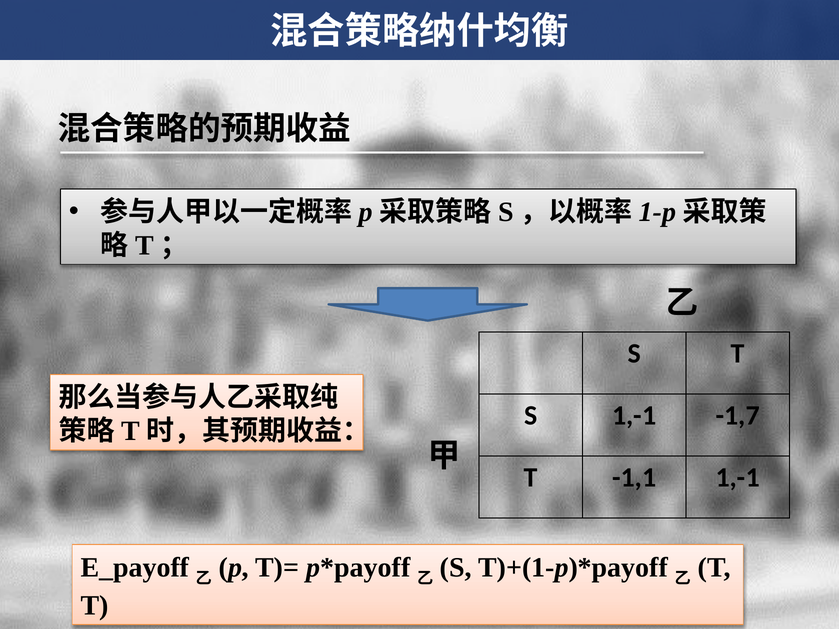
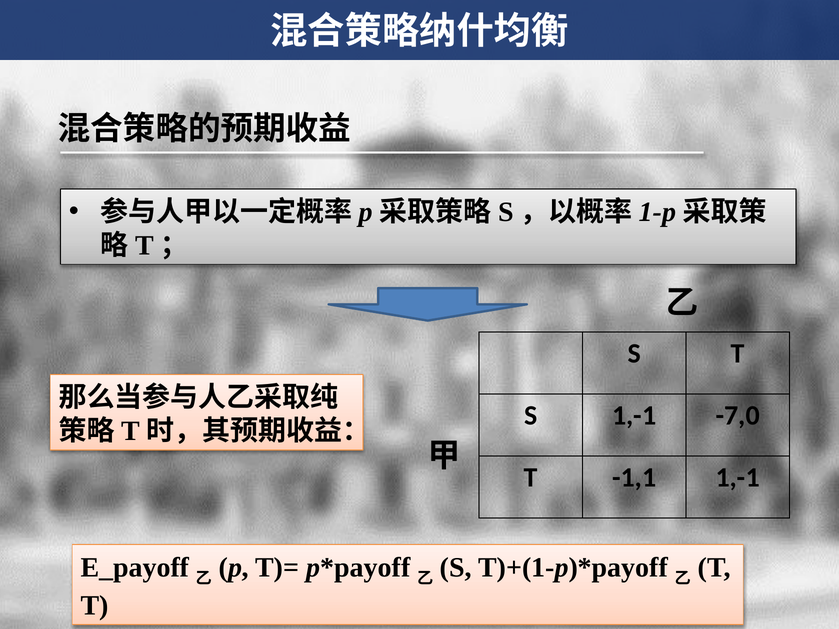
-1,7: -1,7 -> -7,0 (738, 416)
